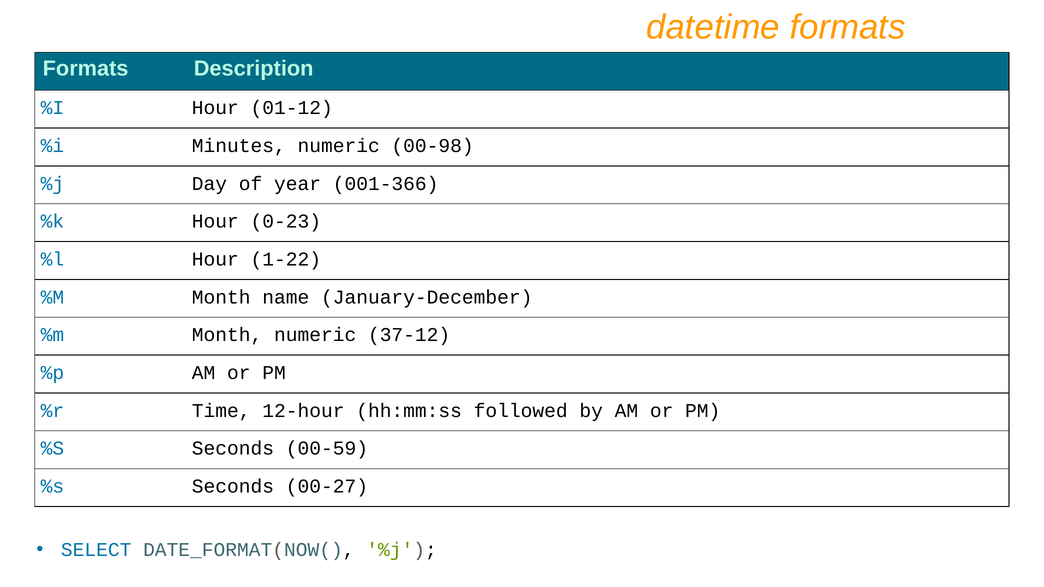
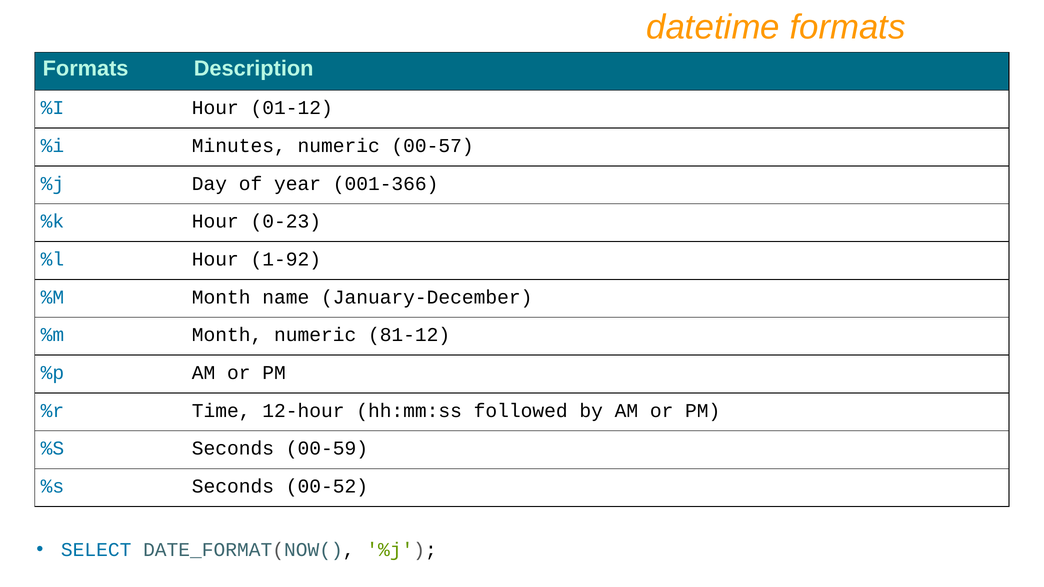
00-98: 00-98 -> 00-57 (433, 146)
1-22: 1-22 -> 1-92 (286, 259)
37-12: 37-12 -> 81-12 (409, 335)
00-27: 00-27 -> 00-52 (327, 486)
